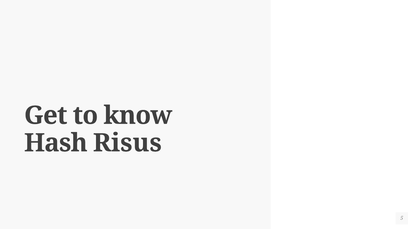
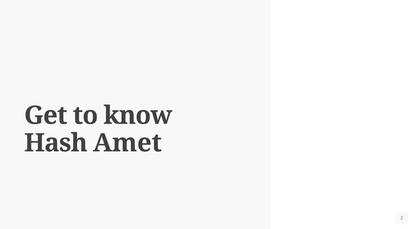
Risus: Risus -> Amet (127, 143)
